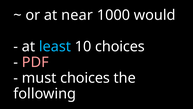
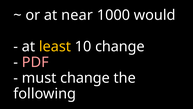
least colour: light blue -> yellow (55, 46)
10 choices: choices -> change (120, 46)
must choices: choices -> change (85, 78)
